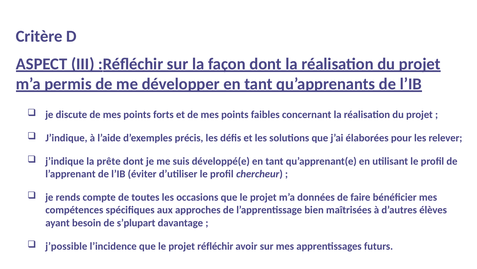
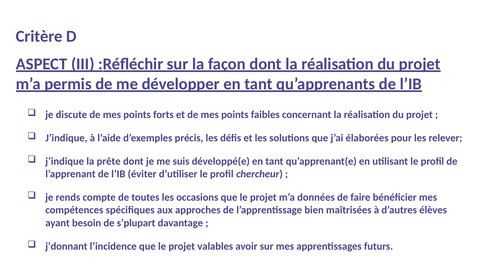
j’possible: j’possible -> j’donnant (66, 246)
réfléchir: réfléchir -> valables (215, 246)
